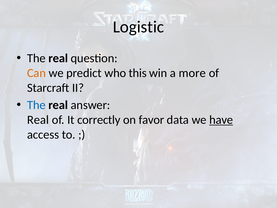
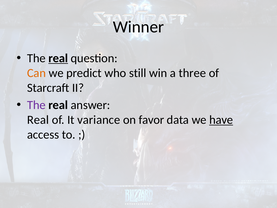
Logistic: Logistic -> Winner (138, 27)
real underline: none -> present (58, 58)
this: this -> still (138, 73)
more: more -> three (192, 73)
The colour: blue -> purple (36, 105)
correctly: correctly -> variance (99, 120)
